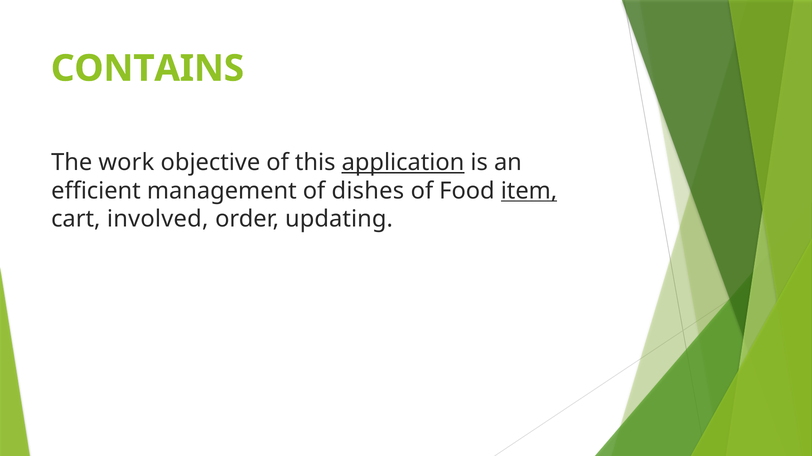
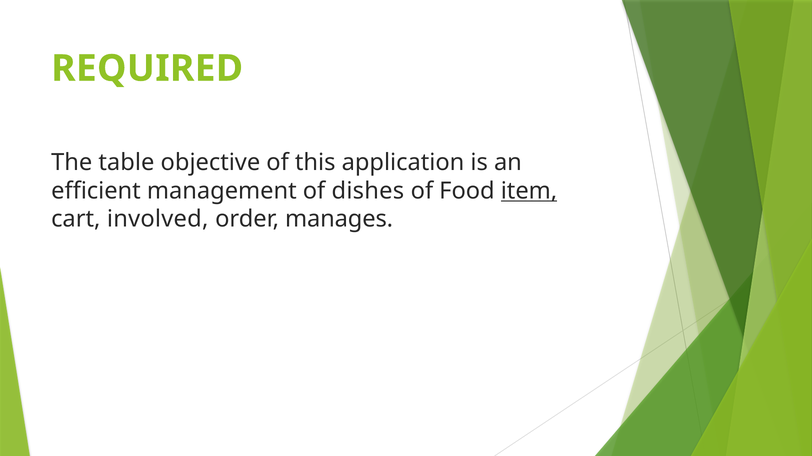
CONTAINS: CONTAINS -> REQUIRED (147, 69)
work: work -> table (126, 163)
application underline: present -> none (403, 163)
updating: updating -> manages (339, 220)
